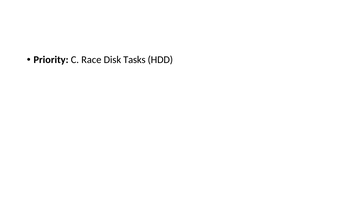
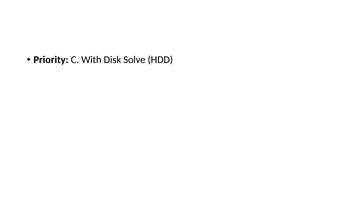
Race: Race -> With (91, 60)
Tasks: Tasks -> Solve (134, 60)
